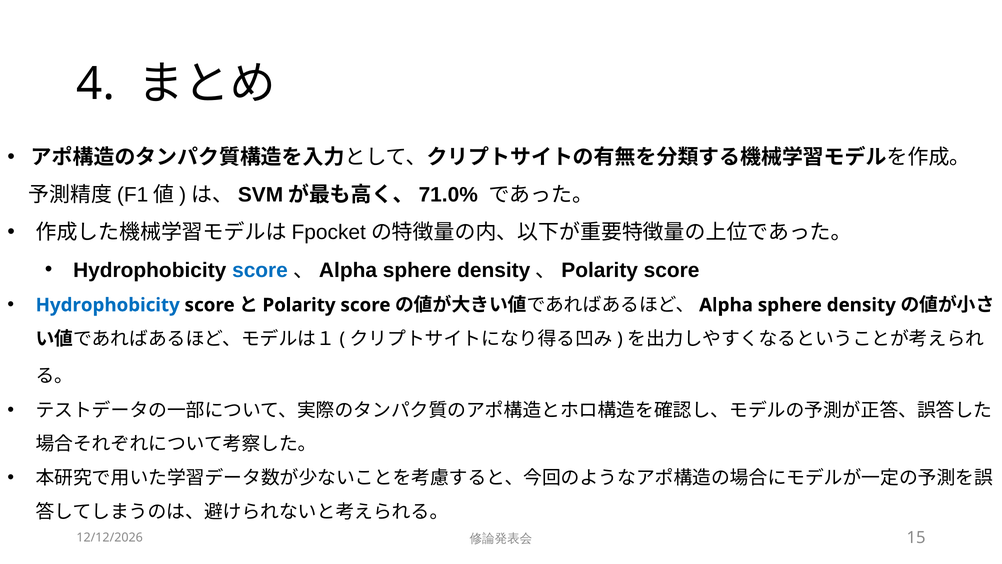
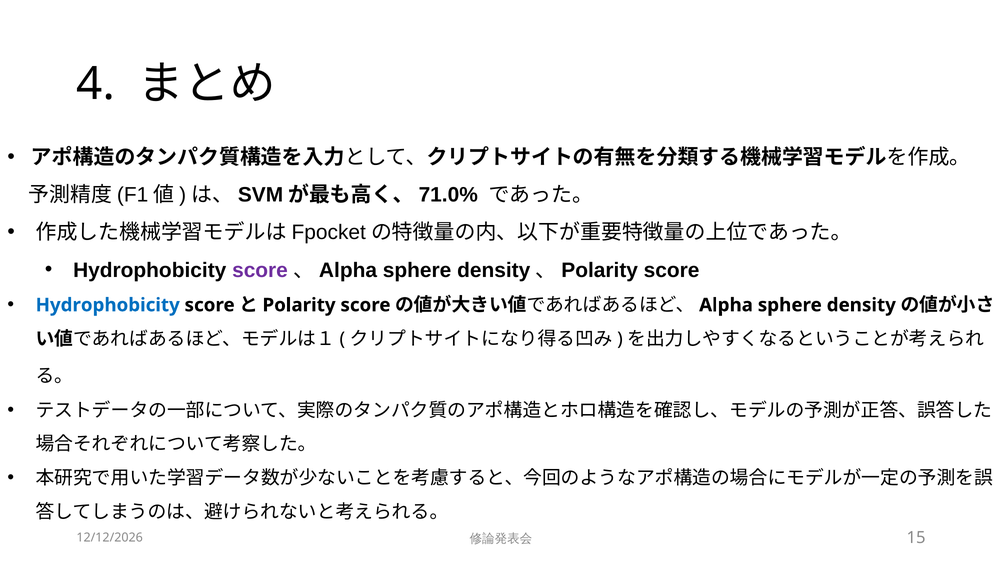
score colour: blue -> purple (260, 270)
